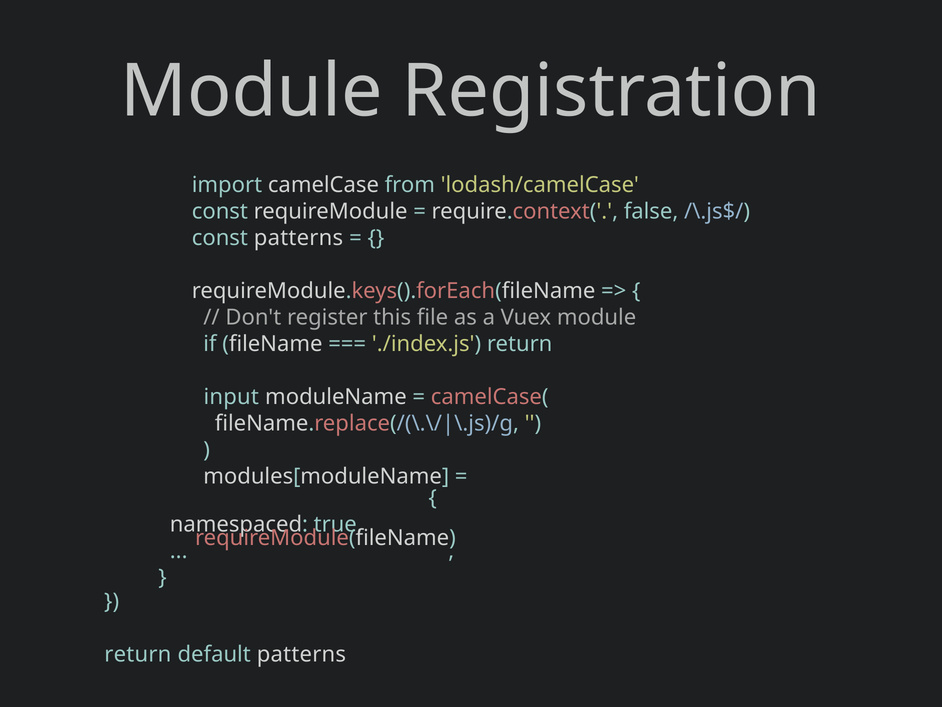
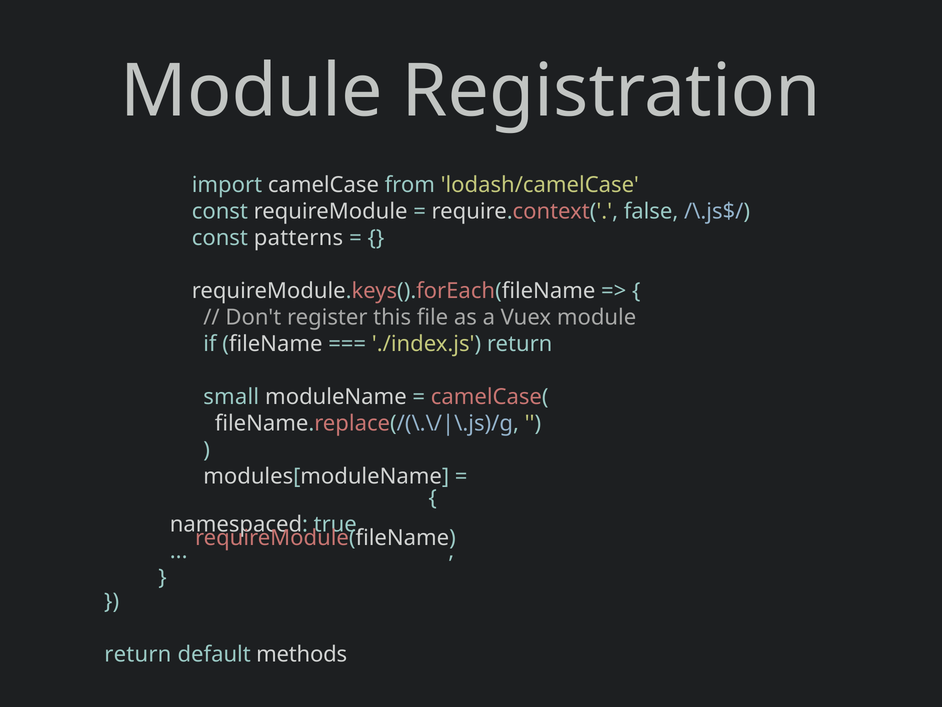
input: input -> small (231, 397)
default patterns: patterns -> methods (302, 654)
